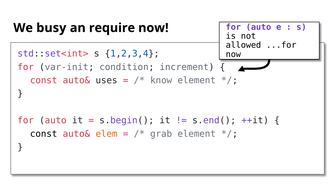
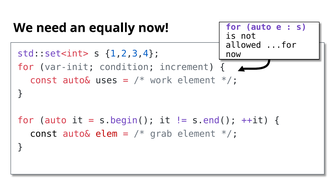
busy: busy -> need (51, 28)
require: require -> equally (112, 28)
know: know -> work (161, 80)
elem colour: orange -> red (107, 133)
